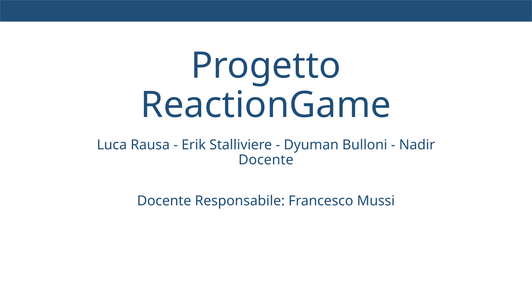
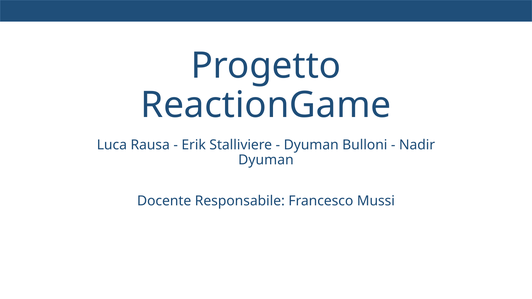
Docente: Docente -> Dyuman (266, 160)
